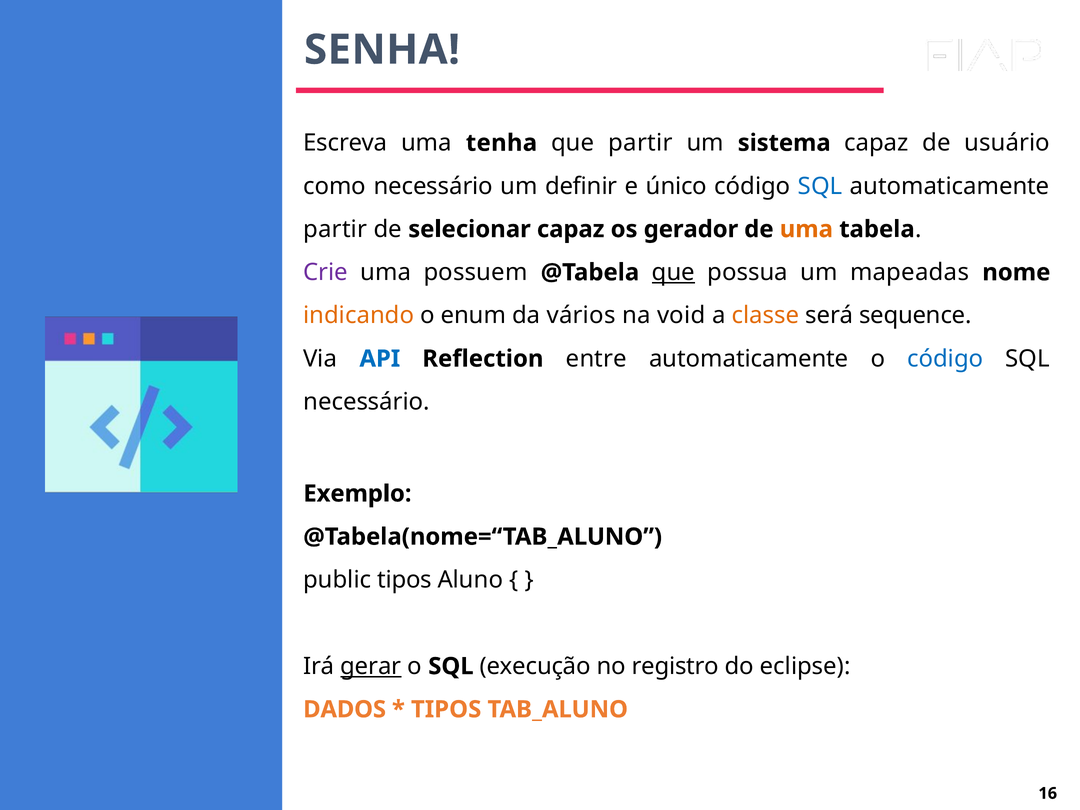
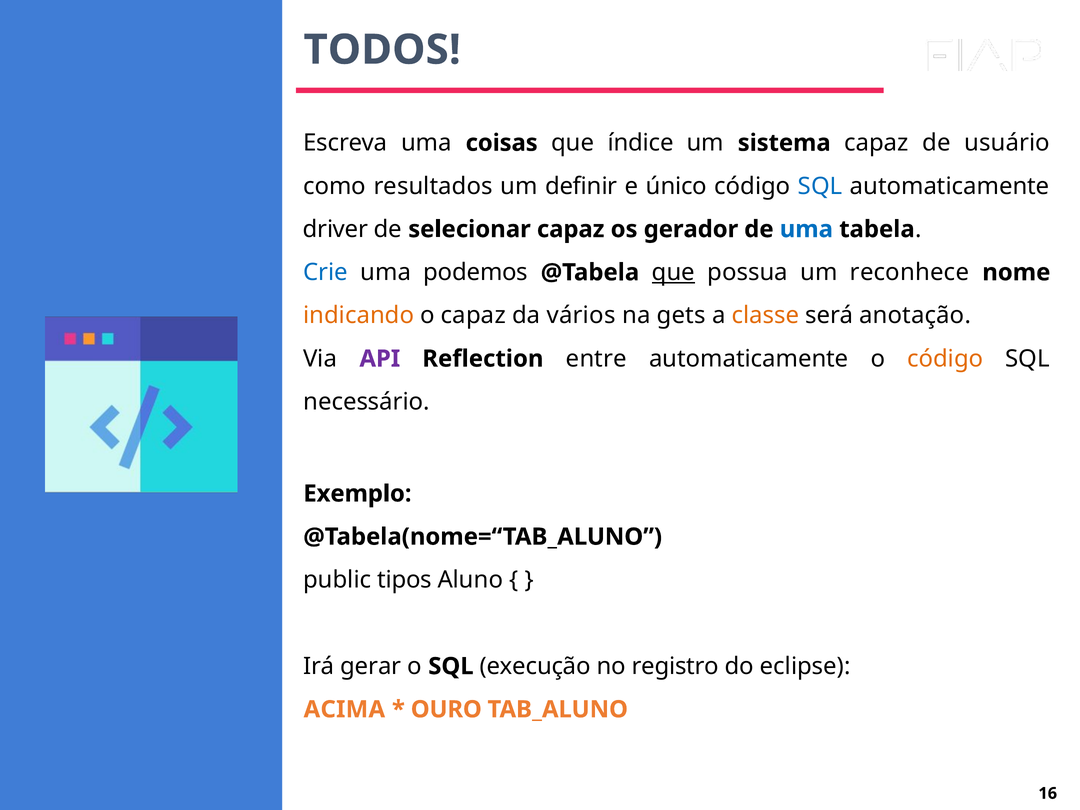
SENHA: SENHA -> TODOS (382, 50)
tenha: tenha -> coisas (502, 143)
que partir: partir -> índice (641, 143)
como necessário: necessário -> resultados (433, 186)
partir: partir -> driver (335, 229)
uma colour: orange -> blue (806, 229)
Crie colour: purple -> blue (326, 272)
possuem: possuem -> podemos (476, 272)
mapeadas: mapeadas -> reconhece (910, 272)
o enum: enum -> capaz (473, 316)
void: void -> gets (681, 316)
sequence: sequence -> anotação (915, 316)
API colour: blue -> purple (380, 359)
código colour: blue -> orange (945, 359)
gerar underline: present -> none (371, 666)
DADOS: DADOS -> ACIMA (344, 709)
TIPOS: TIPOS -> OURO (446, 709)
